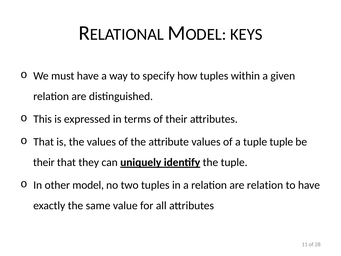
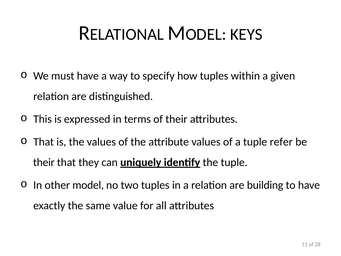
tuple tuple: tuple -> refer (281, 142)
are relation: relation -> building (265, 185)
